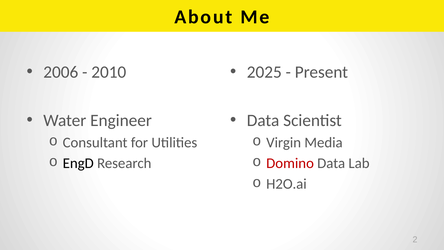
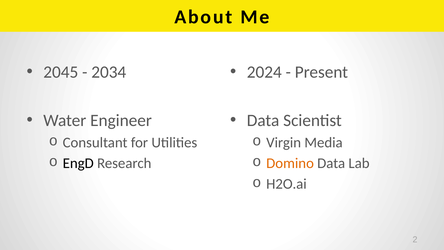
2006: 2006 -> 2045 (61, 72)
2010: 2010 -> 2034 (109, 72)
2025: 2025 -> 2024 (264, 72)
Domino colour: red -> orange (290, 163)
